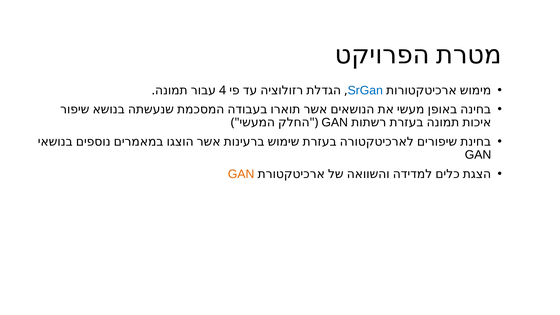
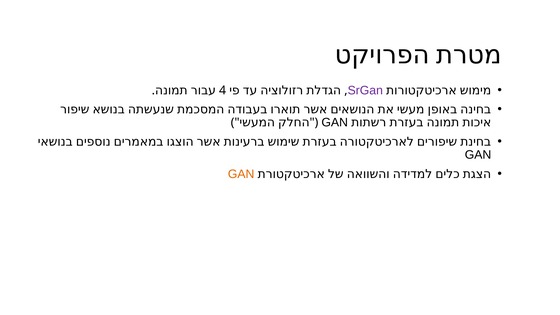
SrGan colour: blue -> purple (365, 90)
